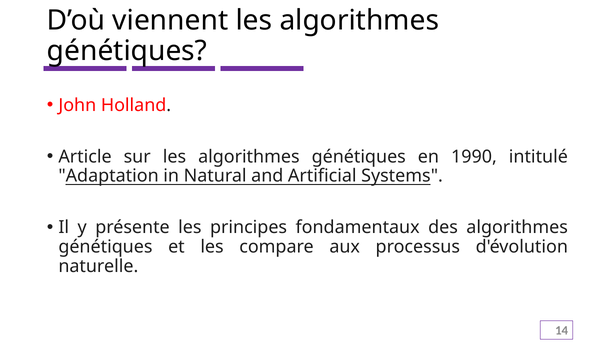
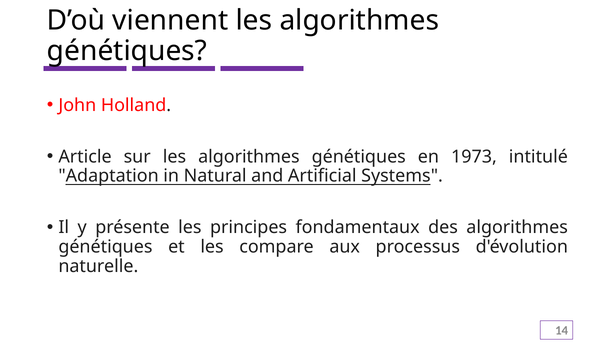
1990: 1990 -> 1973 (474, 157)
